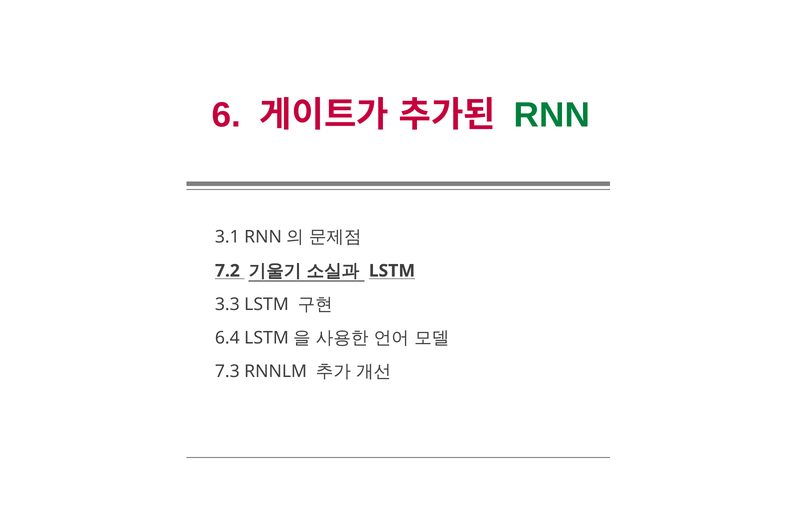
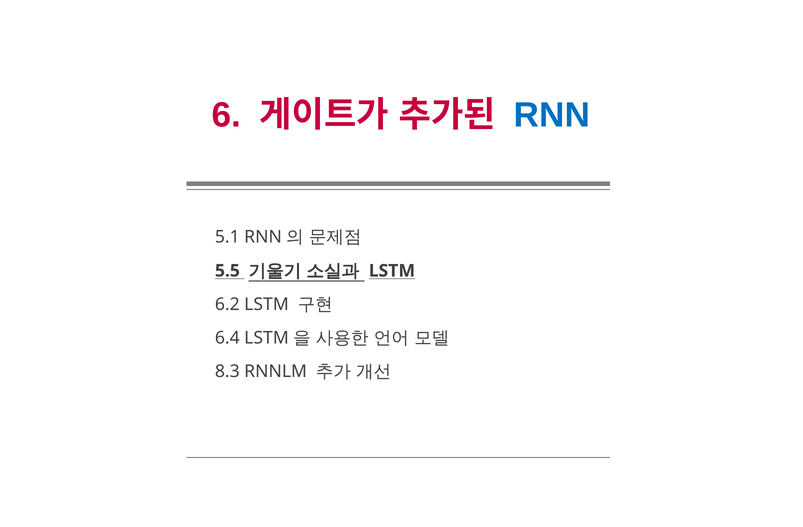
RNN colour: green -> blue (552, 115)
3.1: 3.1 -> 5.1 (227, 237)
7.2: 7.2 -> 5.5 (227, 271)
3.3: 3.3 -> 6.2 (227, 305)
7.3: 7.3 -> 8.3 (227, 372)
